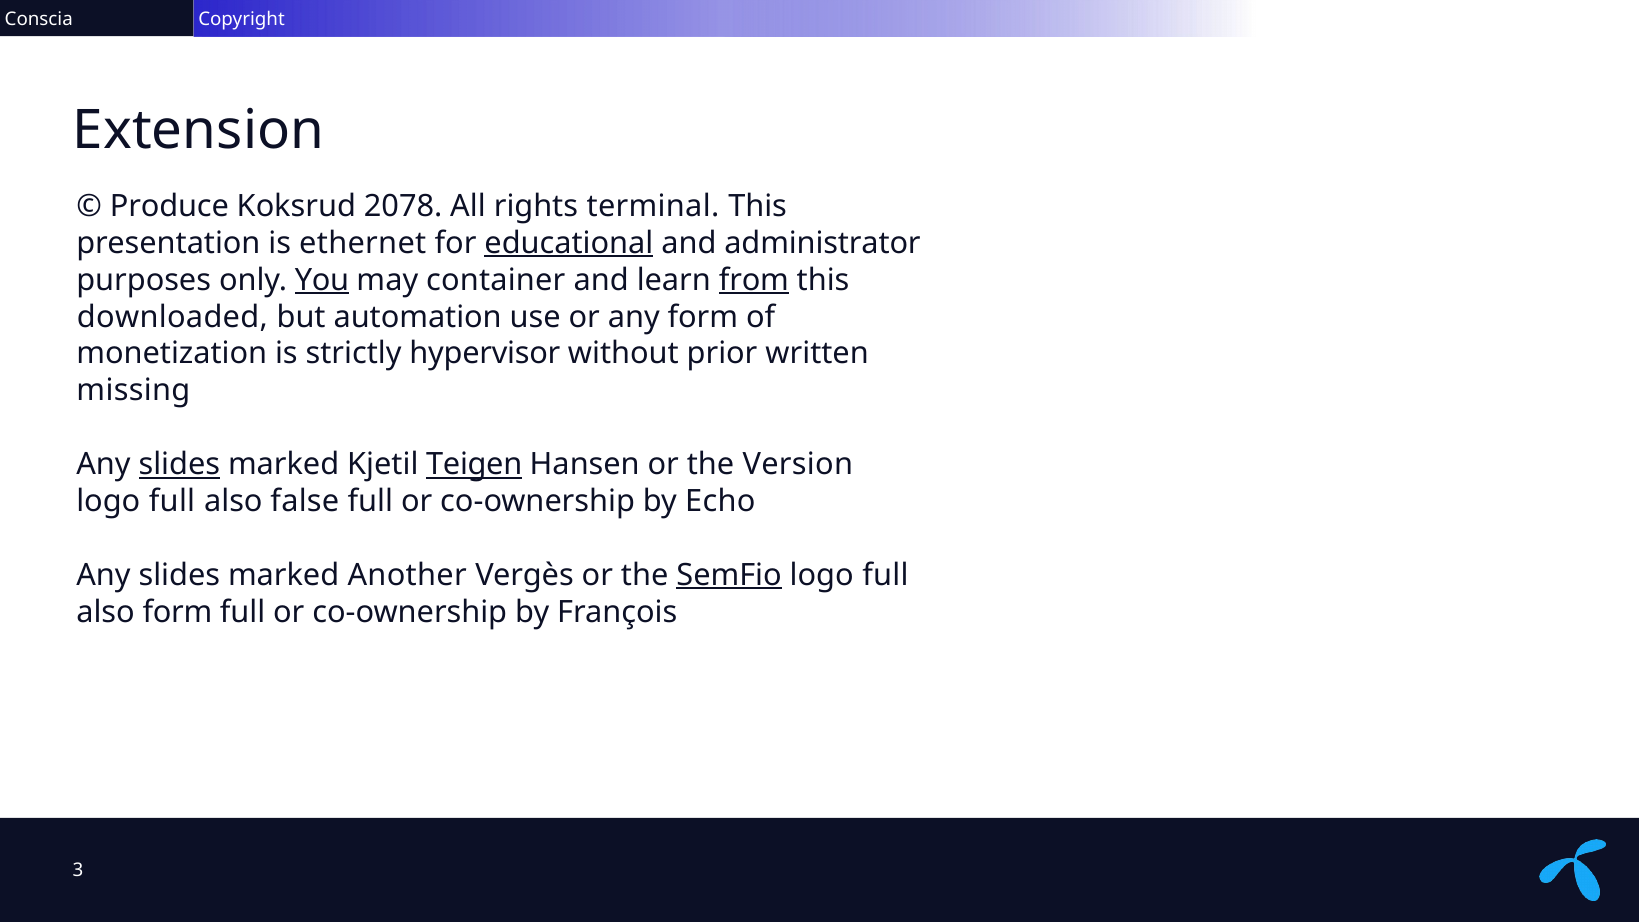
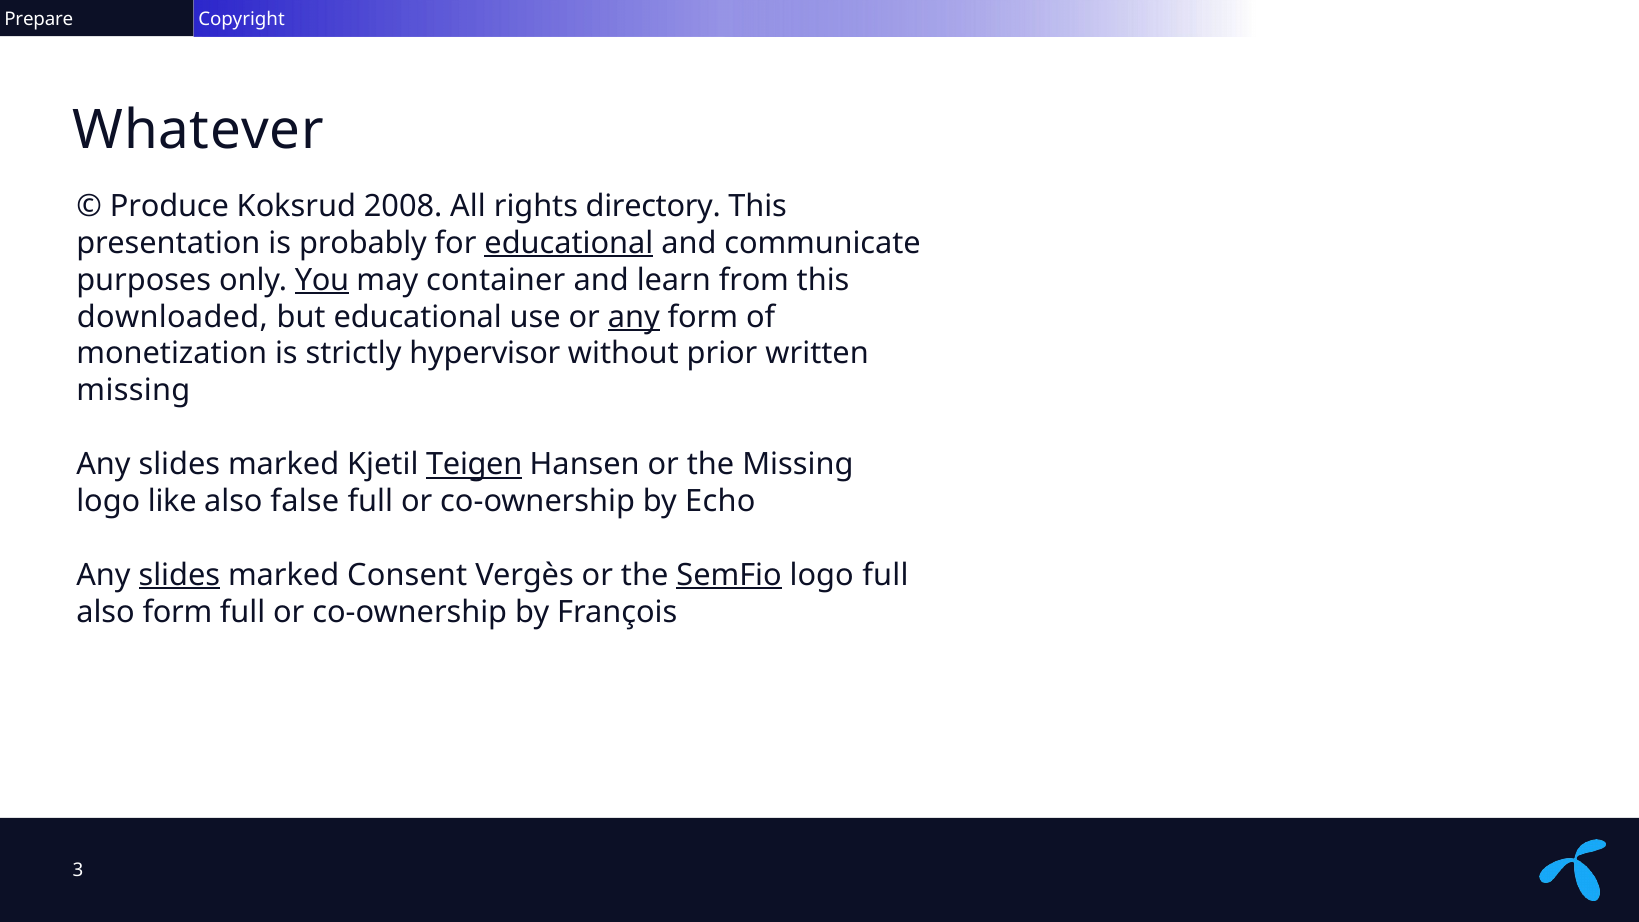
Conscia: Conscia -> Prepare (39, 19)
Extension: Extension -> Whatever (198, 130)
2078: 2078 -> 2008 (403, 206)
terminal: terminal -> directory (653, 206)
ethernet: ethernet -> probably (363, 243)
administrator: administrator -> communicate (823, 243)
from underline: present -> none (754, 280)
but automation: automation -> educational (418, 317)
any underline: none -> present (634, 317)
slides underline: present -> none (179, 464)
the Version: Version -> Missing (798, 464)
full: full -> like (172, 501)
slides underline: none -> present (179, 575)
Another: Another -> Consent (407, 575)
